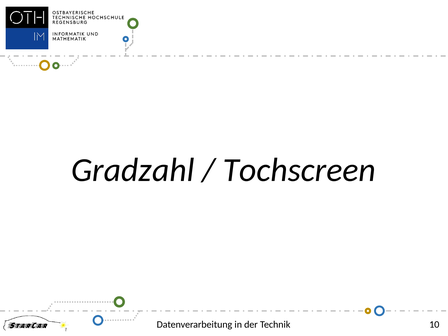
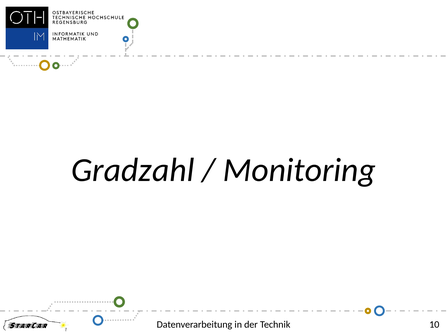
Tochscreen: Tochscreen -> Monitoring (299, 170)
